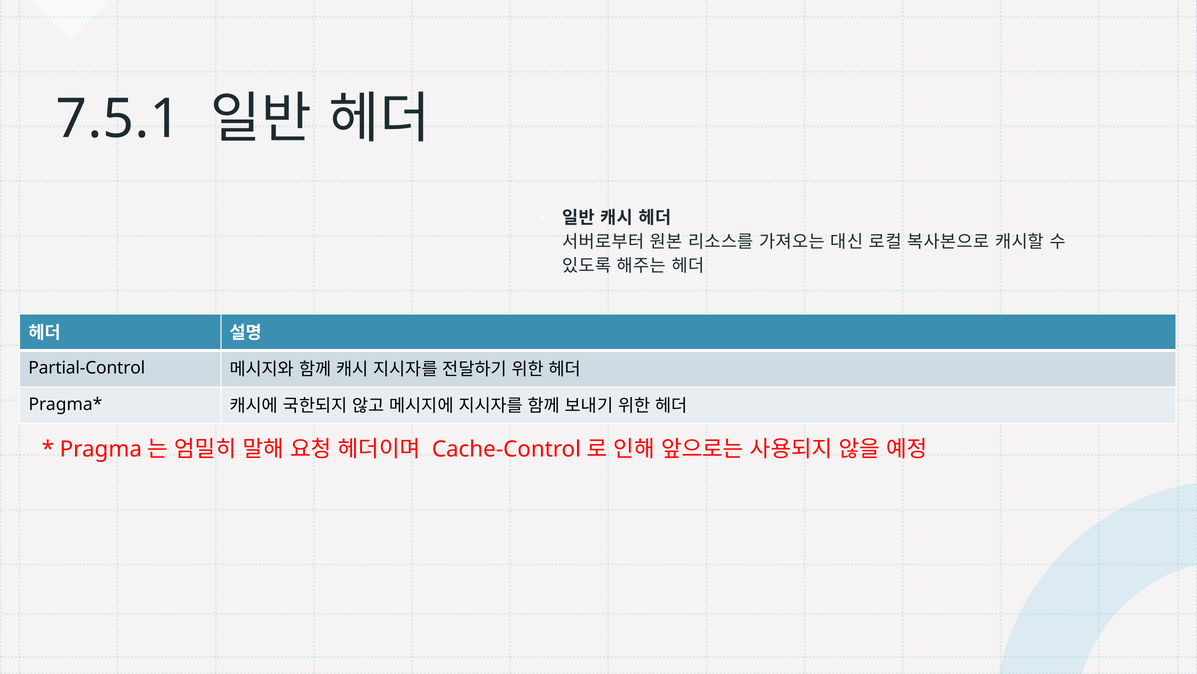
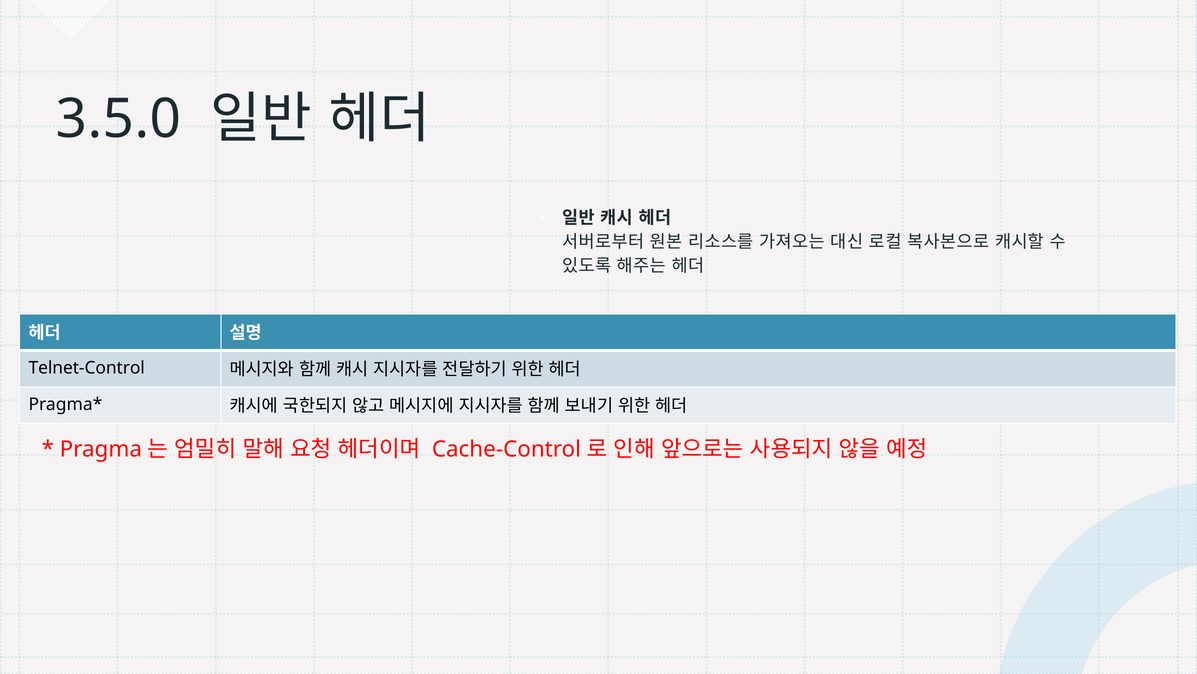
7.5.1: 7.5.1 -> 3.5.0 (118, 119)
Partial-Control: Partial-Control -> Telnet-Control (87, 368)
